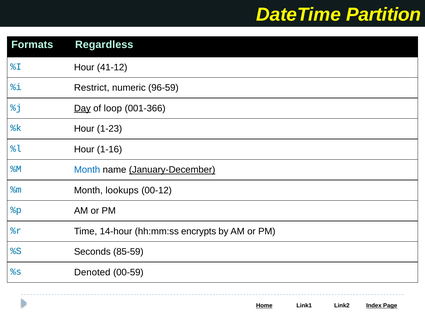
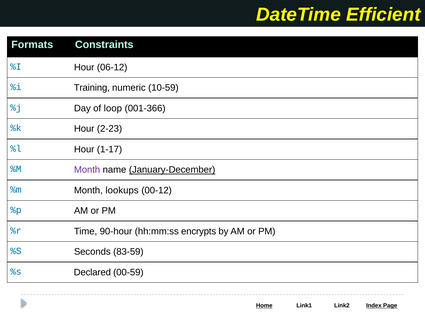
Partition: Partition -> Efficient (383, 15)
Regardless: Regardless -> Constraints (104, 45)
41-12: 41-12 -> 06-12 (112, 68)
Restrict: Restrict -> Training (92, 88)
96-59: 96-59 -> 10-59 (163, 88)
Day underline: present -> none (82, 109)
1-23: 1-23 -> 2-23 (110, 129)
1-16: 1-16 -> 1-17 (110, 150)
Month colour: blue -> purple (87, 170)
14-hour: 14-hour -> 90-hour (116, 232)
85-59: 85-59 -> 83-59 (128, 252)
Denoted: Denoted -> Declared (92, 273)
